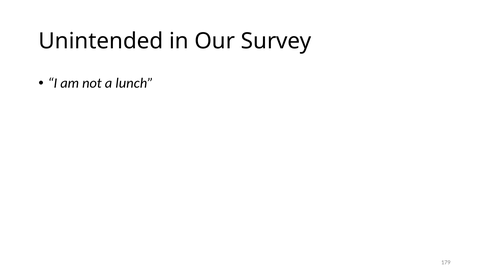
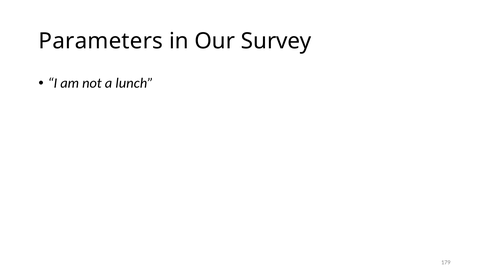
Unintended: Unintended -> Parameters (101, 41)
